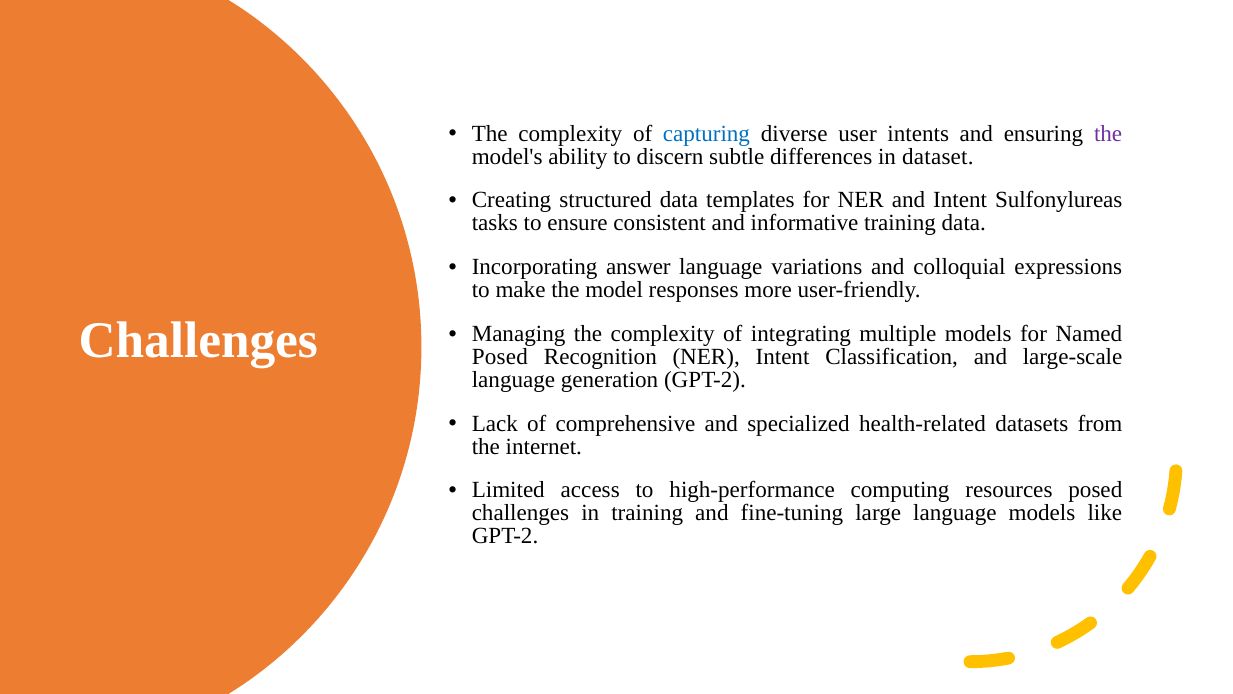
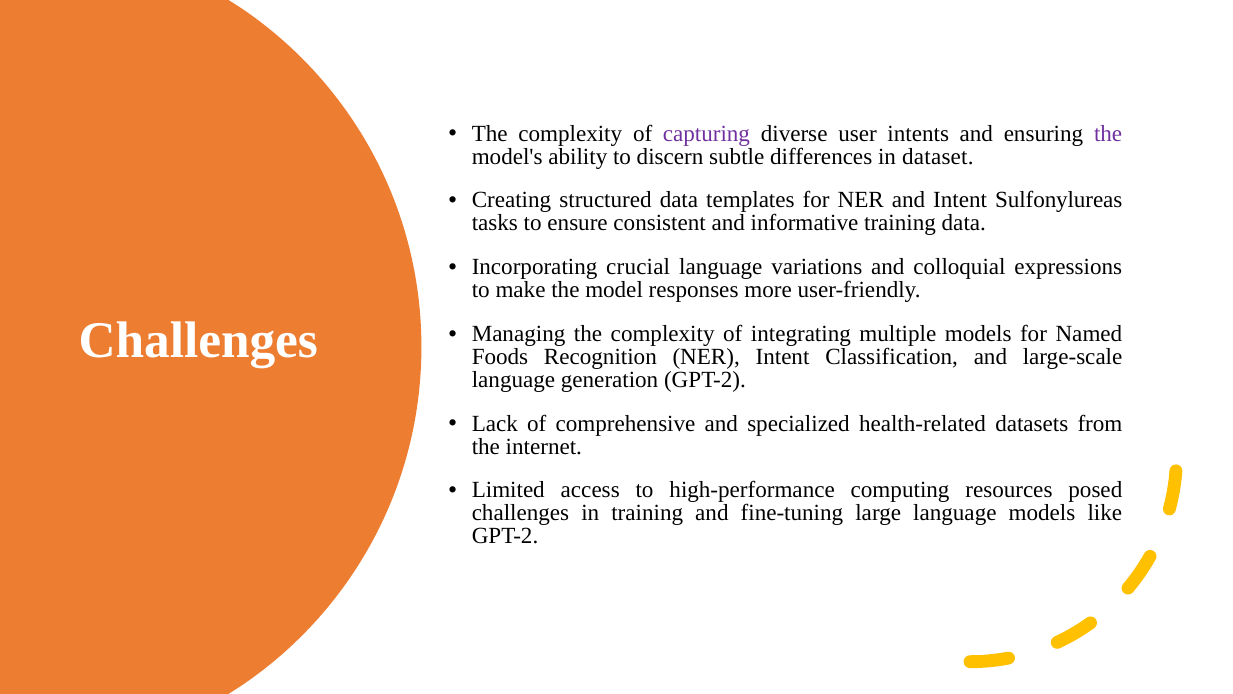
capturing colour: blue -> purple (706, 133)
answer: answer -> crucial (638, 267)
Posed: Posed -> Foods (500, 356)
